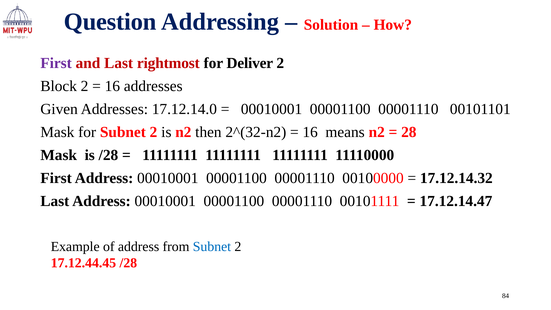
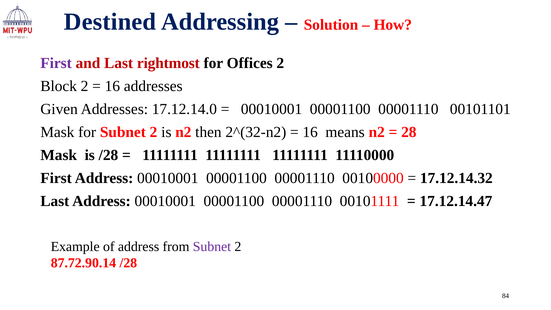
Question: Question -> Destined (110, 22)
Deliver: Deliver -> Offices (250, 63)
Subnet colour: blue -> purple (212, 246)
17.12.44.45: 17.12.44.45 -> 87.72.90.14 (83, 263)
